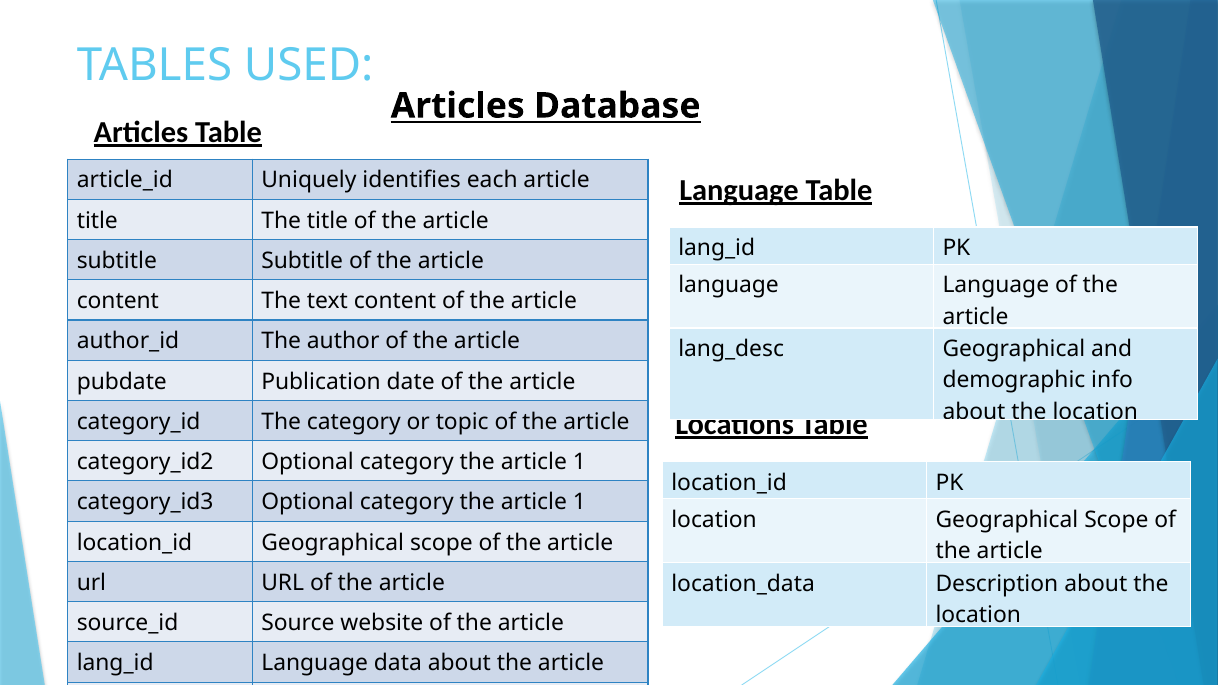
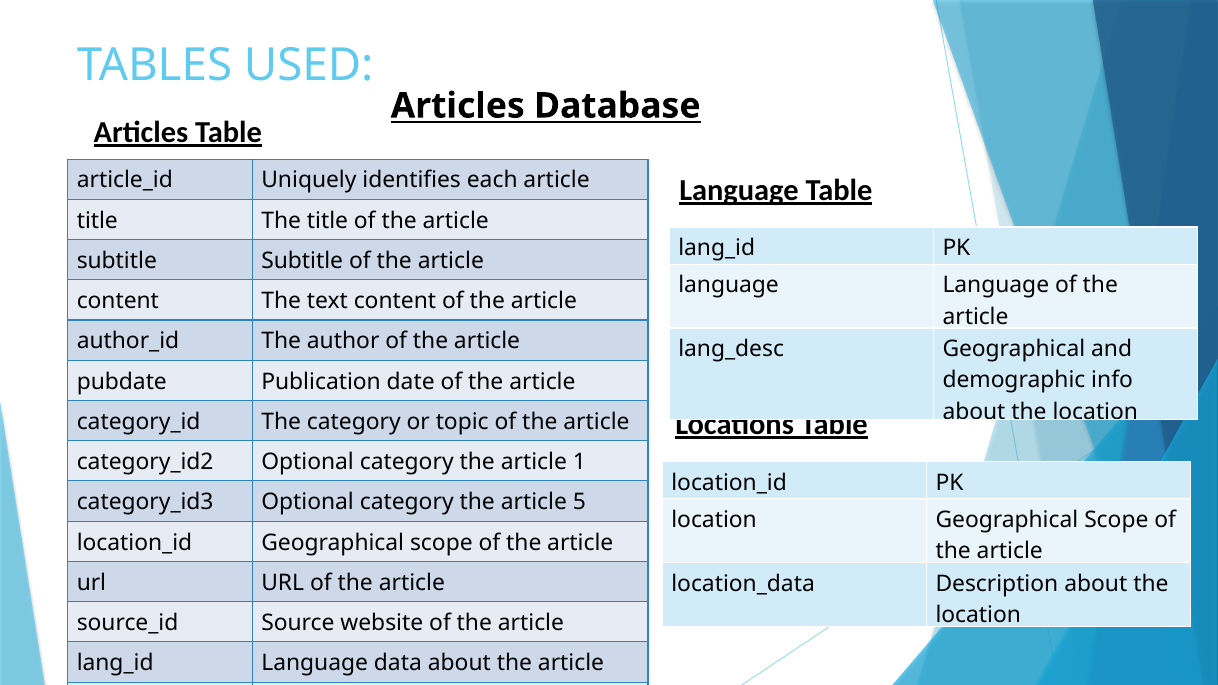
1: 1 -> 5 (579, 502)
